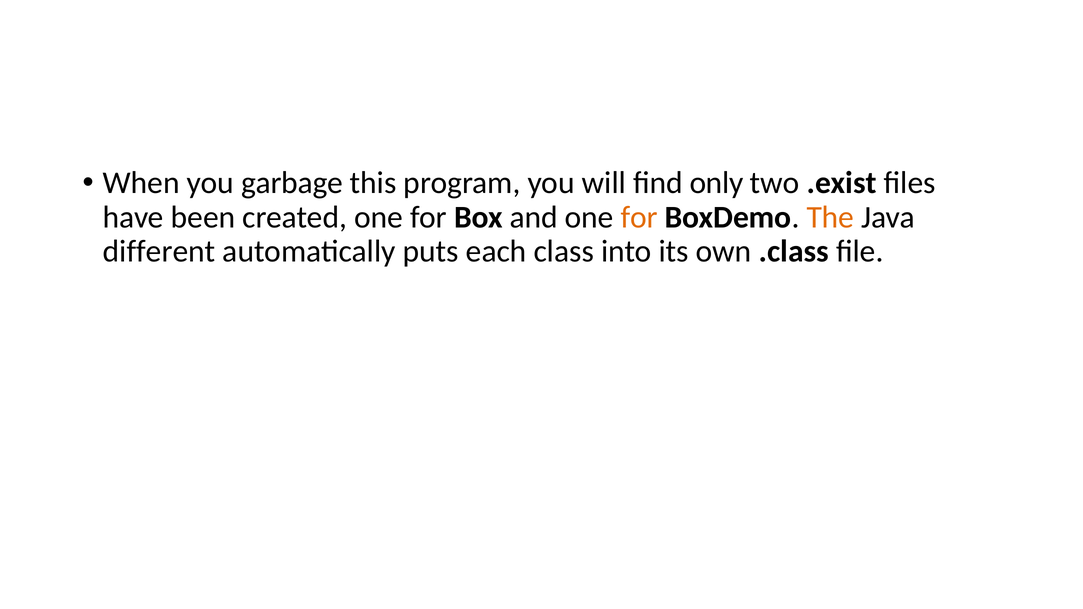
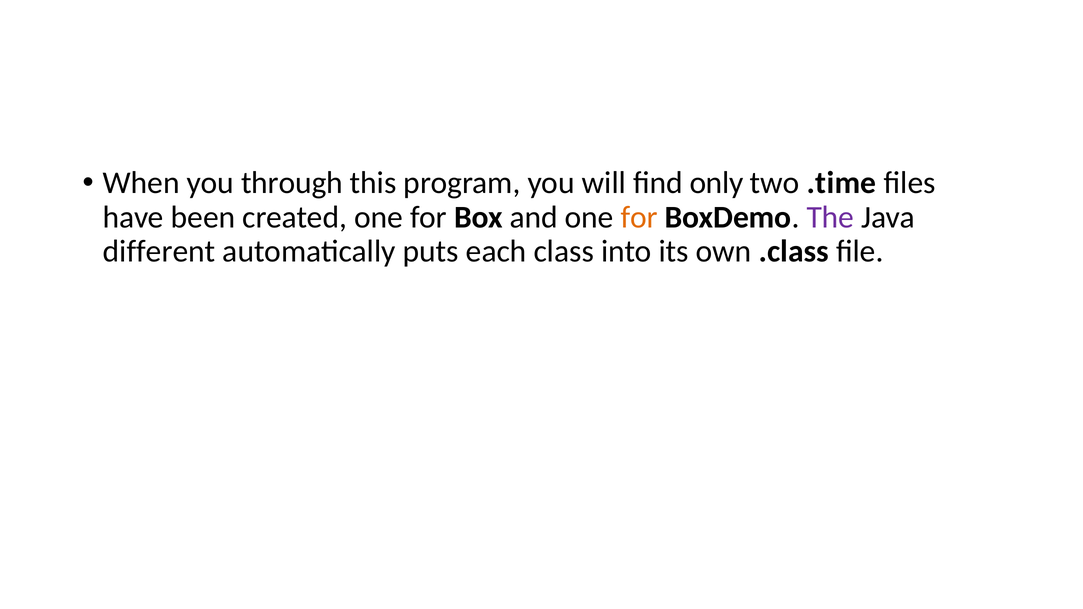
garbage: garbage -> through (292, 183)
.exist: .exist -> .time (842, 183)
The colour: orange -> purple (830, 217)
